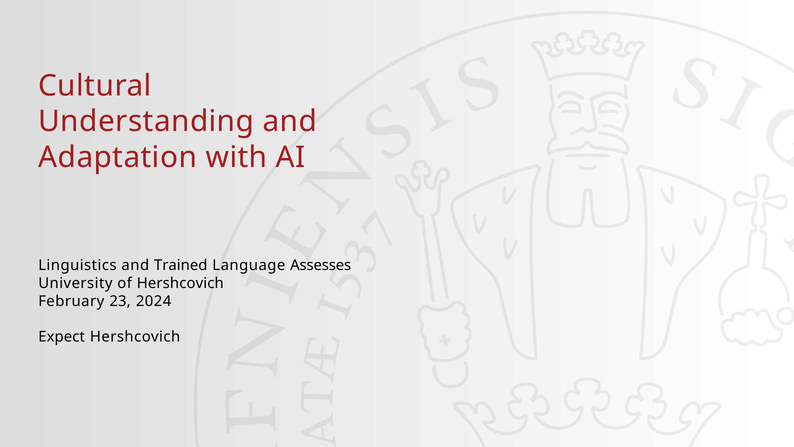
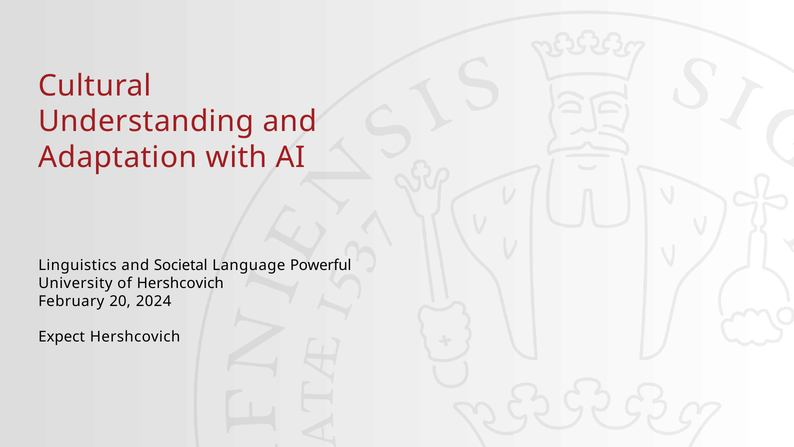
Trained: Trained -> Societal (181, 265)
Assesses: Assesses -> Powerful (321, 265)
23: 23 -> 20 (120, 301)
